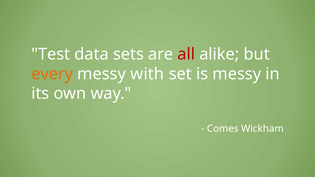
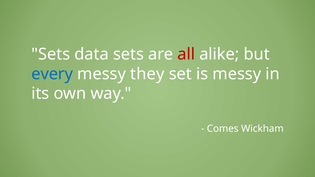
Test: Test -> Sets (51, 54)
every colour: orange -> blue (52, 74)
with: with -> they (147, 74)
